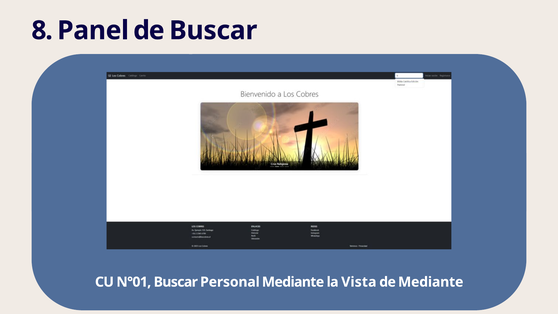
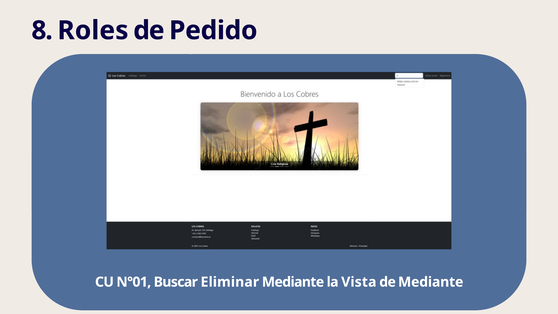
Panel: Panel -> Roles (93, 30)
de Buscar: Buscar -> Pedido (213, 30)
Personal: Personal -> Eliminar (230, 282)
